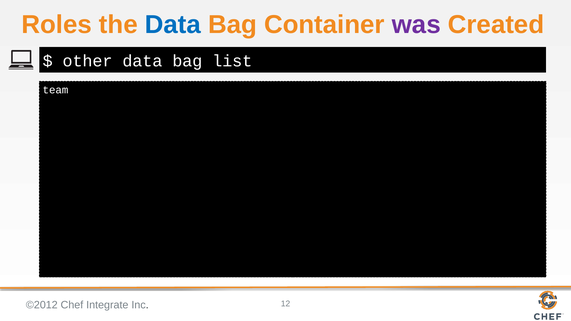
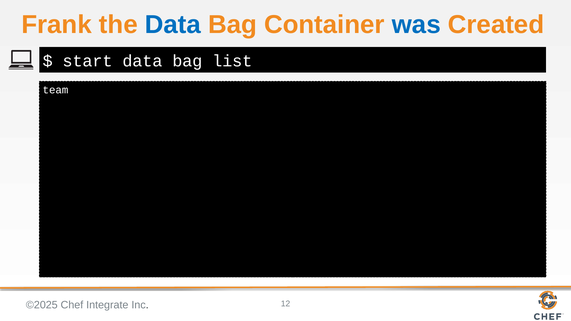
Roles: Roles -> Frank (57, 25)
was colour: purple -> blue (416, 25)
other: other -> start (88, 61)
©2012: ©2012 -> ©2025 (42, 305)
